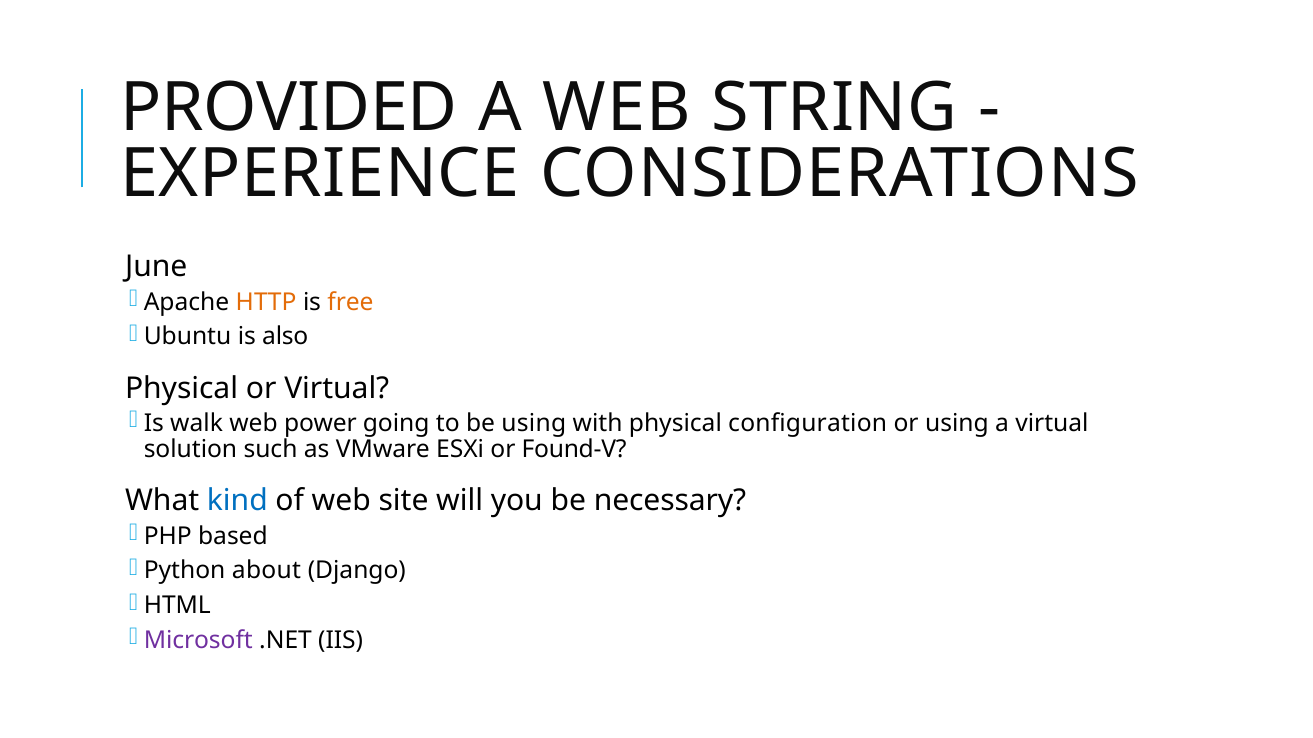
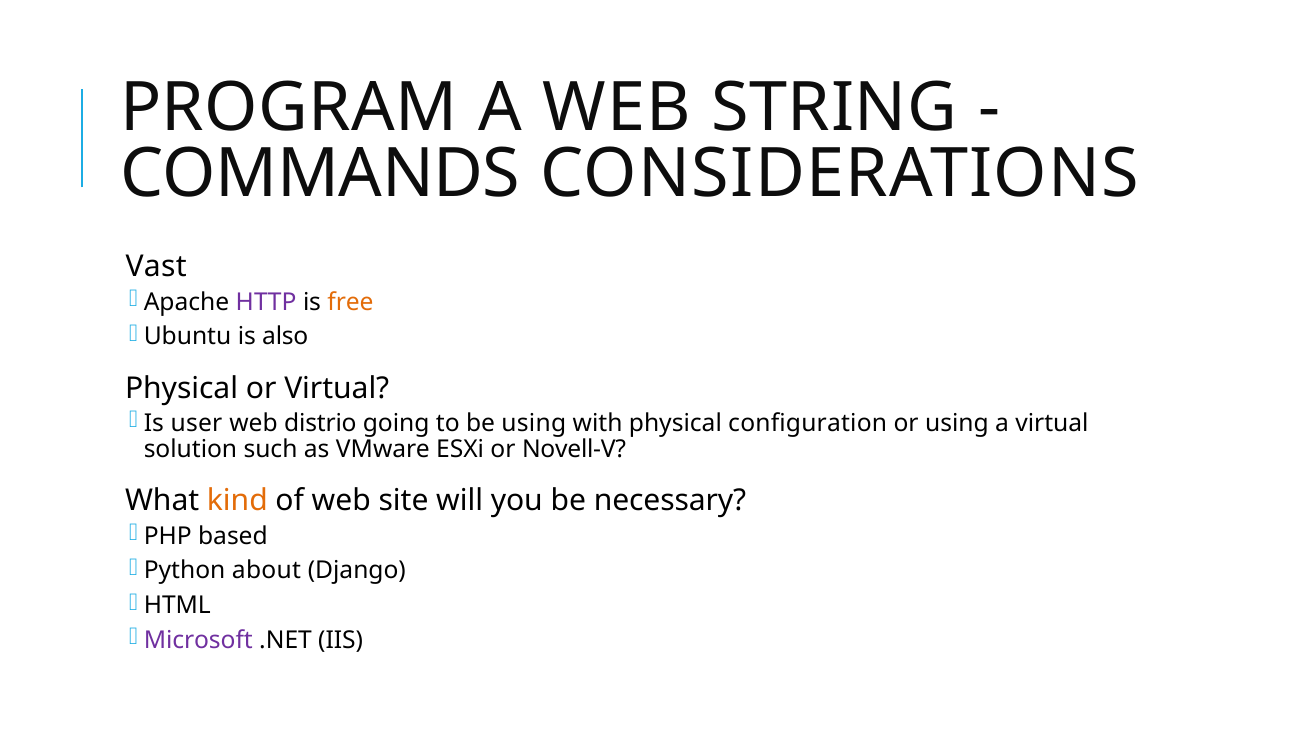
PROVIDED: PROVIDED -> PROGRAM (289, 108)
EXPERIENCE: EXPERIENCE -> COMMANDS (320, 174)
June: June -> Vast (156, 267)
HTTP colour: orange -> purple (266, 302)
walk: walk -> user (196, 423)
power: power -> distrio (320, 423)
Found-V: Found-V -> Novell-V (574, 450)
kind colour: blue -> orange (237, 501)
